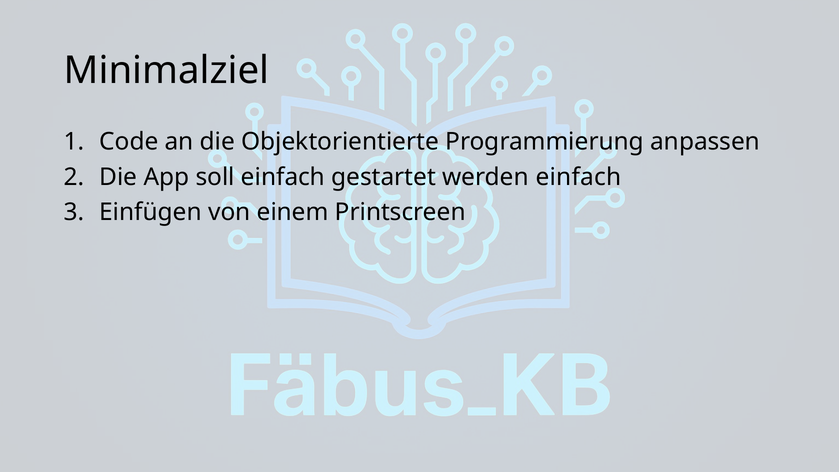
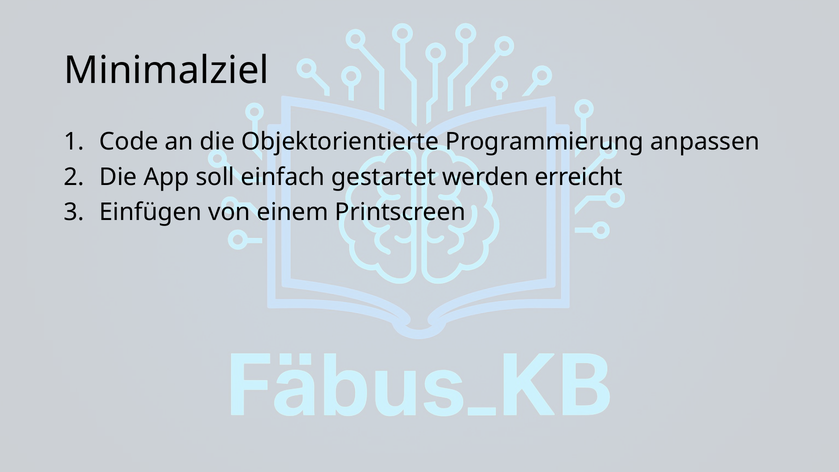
werden einfach: einfach -> erreicht (579, 177)
